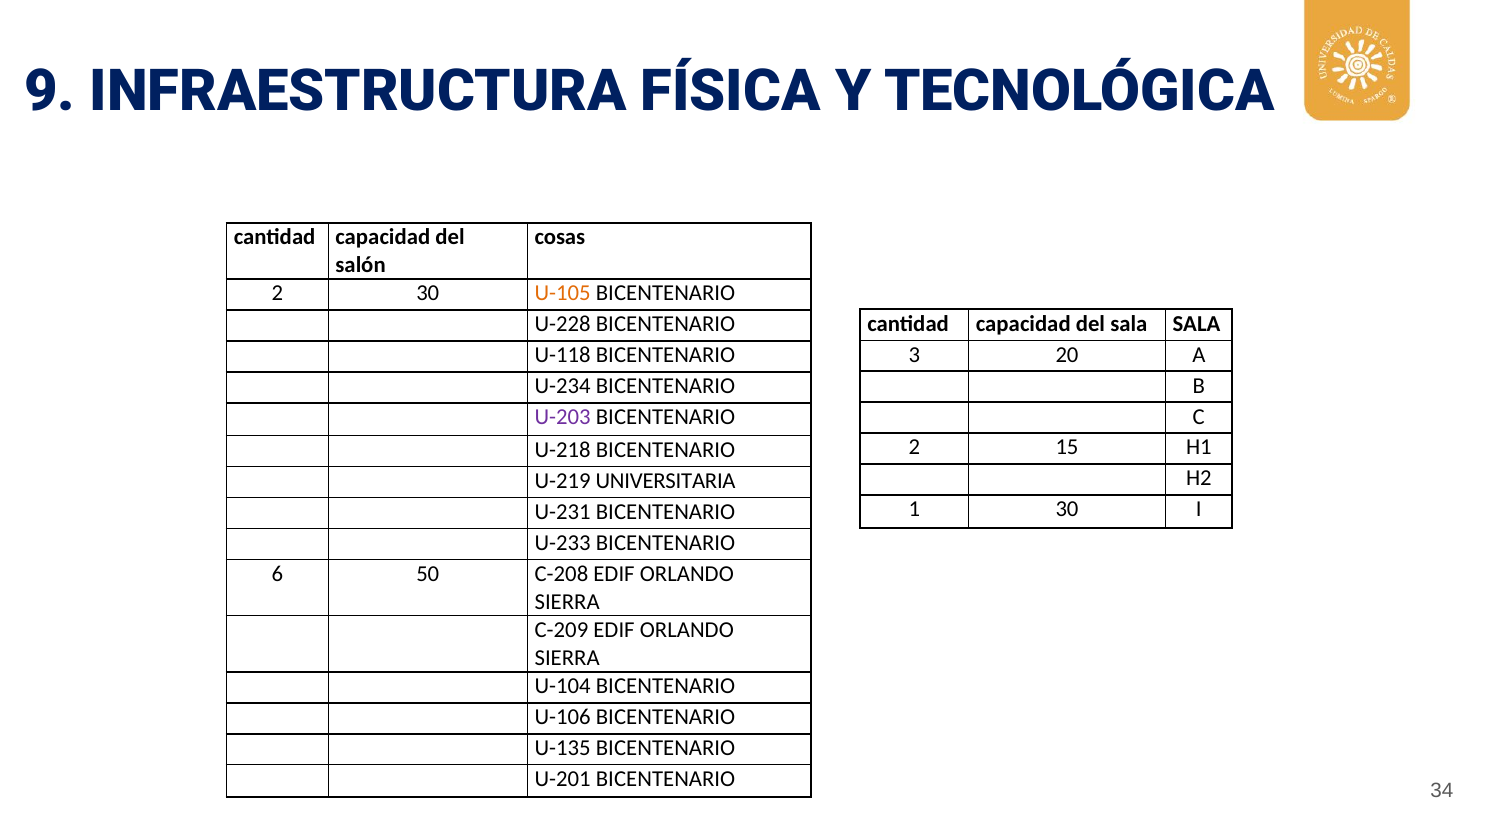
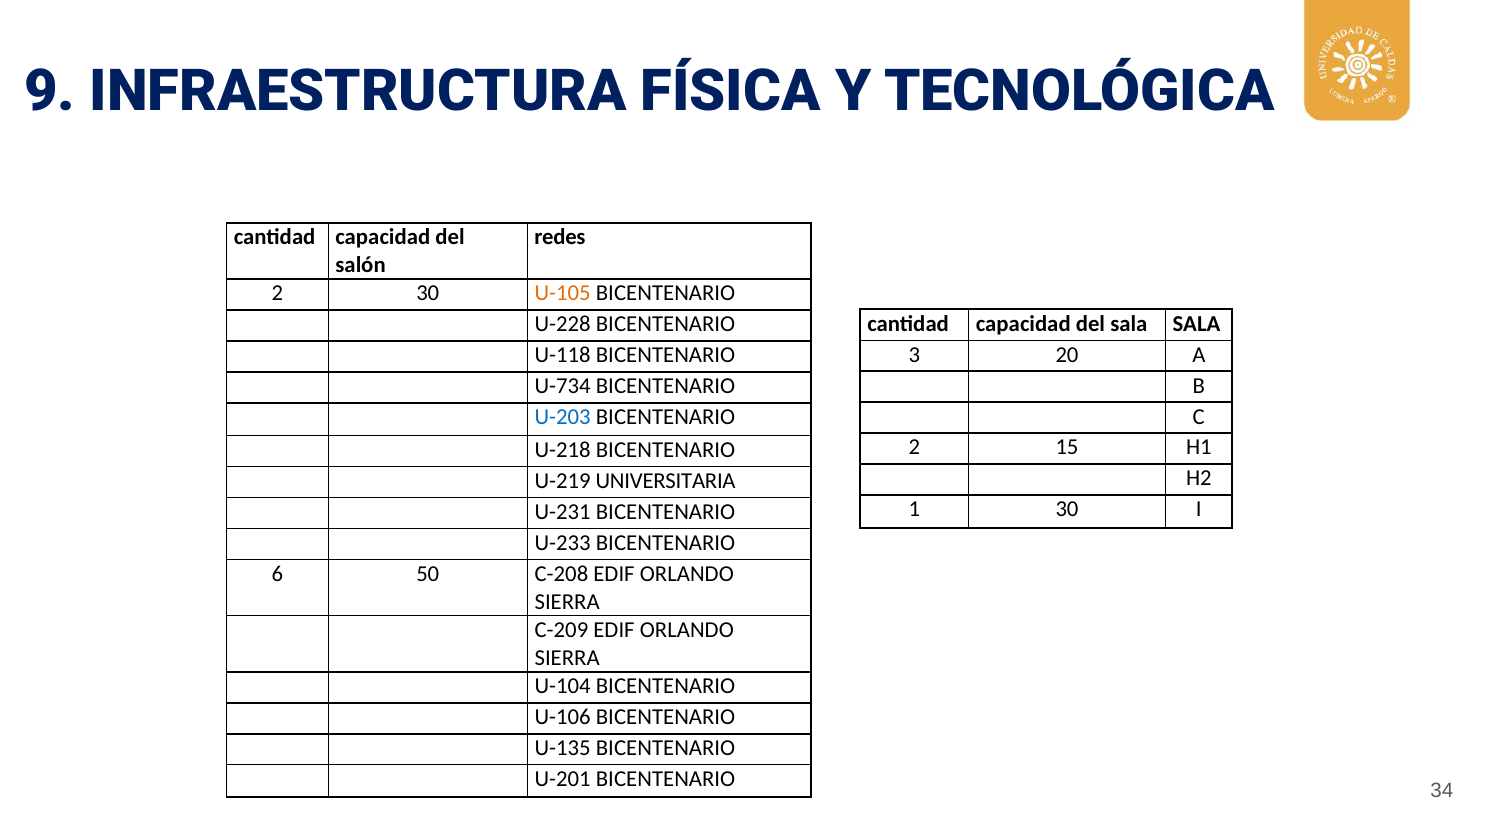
cosas: cosas -> redes (560, 237)
U-234: U-234 -> U-734 (563, 386)
U-203 colour: purple -> blue (563, 417)
